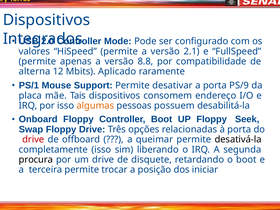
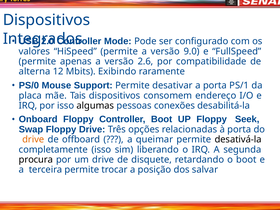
2.1: 2.1 -> 9.0 (192, 51)
8.8: 8.8 -> 2.6 (145, 61)
Aplicado: Aplicado -> Exibindo (117, 71)
PS/1: PS/1 -> PS/0 (29, 85)
PS/9: PS/9 -> PS/1 (239, 85)
algumas colour: orange -> black (95, 106)
possuem: possuem -> conexões (175, 106)
drive colour: red -> orange (33, 139)
iniciar: iniciar -> salvar (205, 170)
